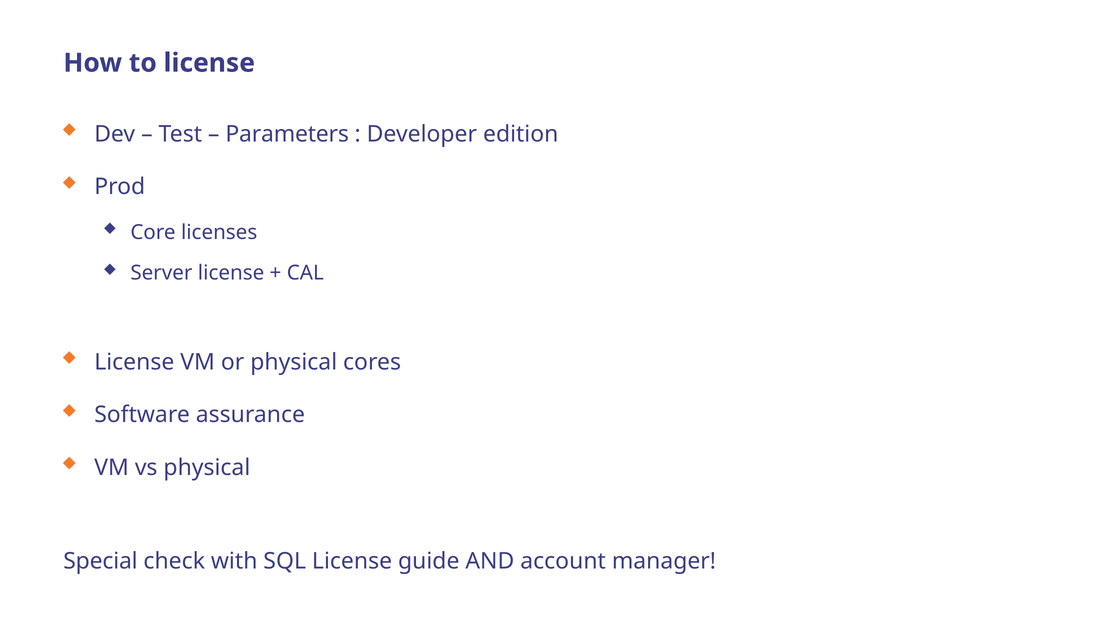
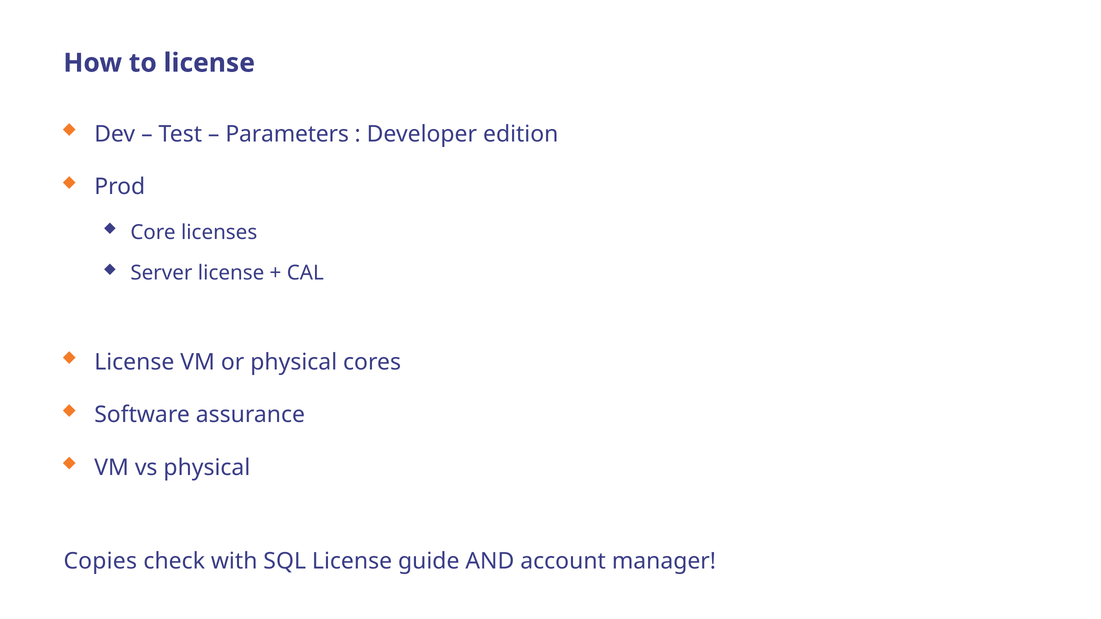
Special: Special -> Copies (100, 561)
